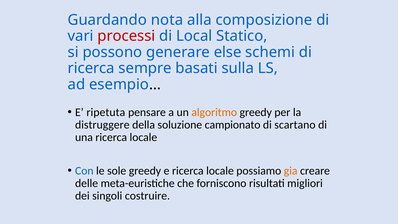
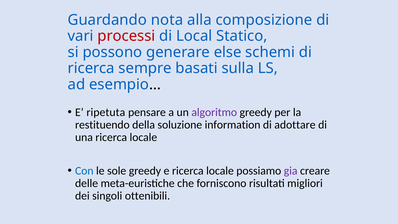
algoritmo colour: orange -> purple (214, 112)
distruggere: distruggere -> restituendo (102, 125)
campionato: campionato -> information (233, 125)
scartano: scartano -> adottare (295, 125)
gia colour: orange -> purple (291, 171)
costruire: costruire -> ottenibili (147, 196)
